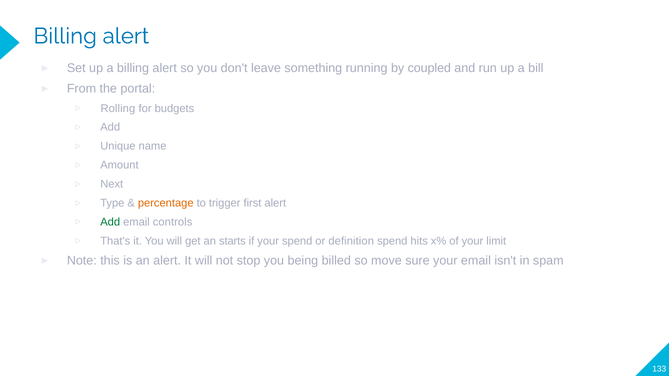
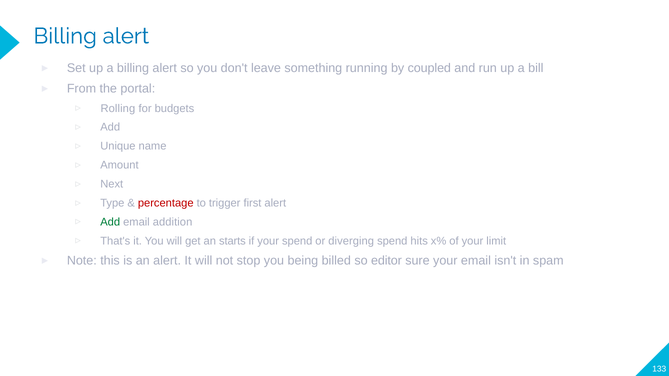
percentage colour: orange -> red (166, 203)
controls: controls -> addition (173, 222)
definition: definition -> diverging (351, 241)
move: move -> editor (386, 261)
